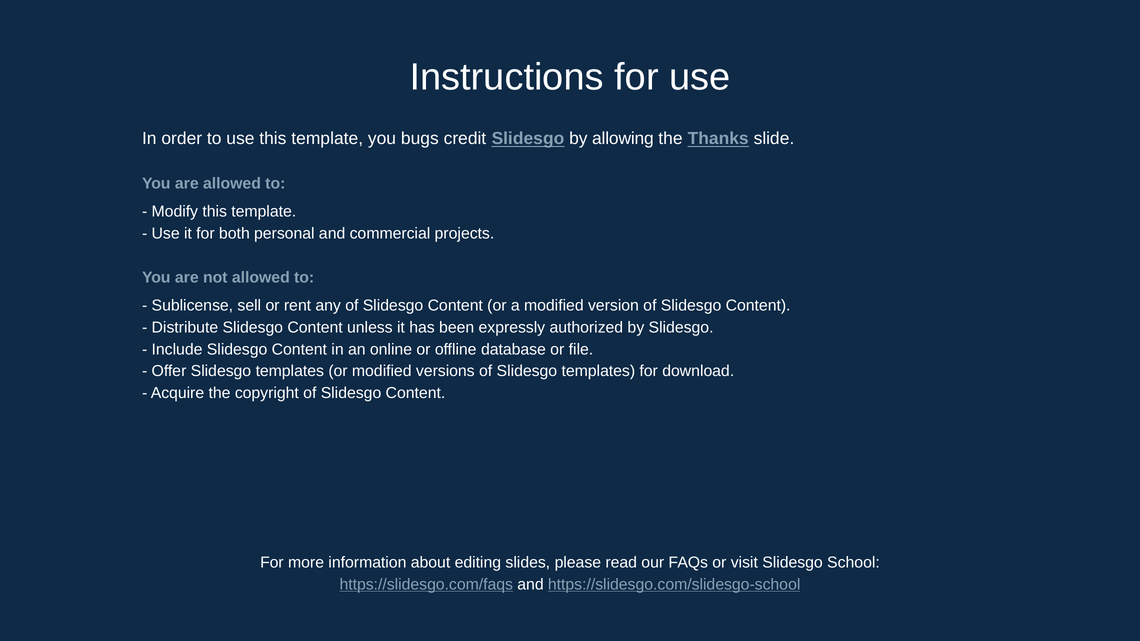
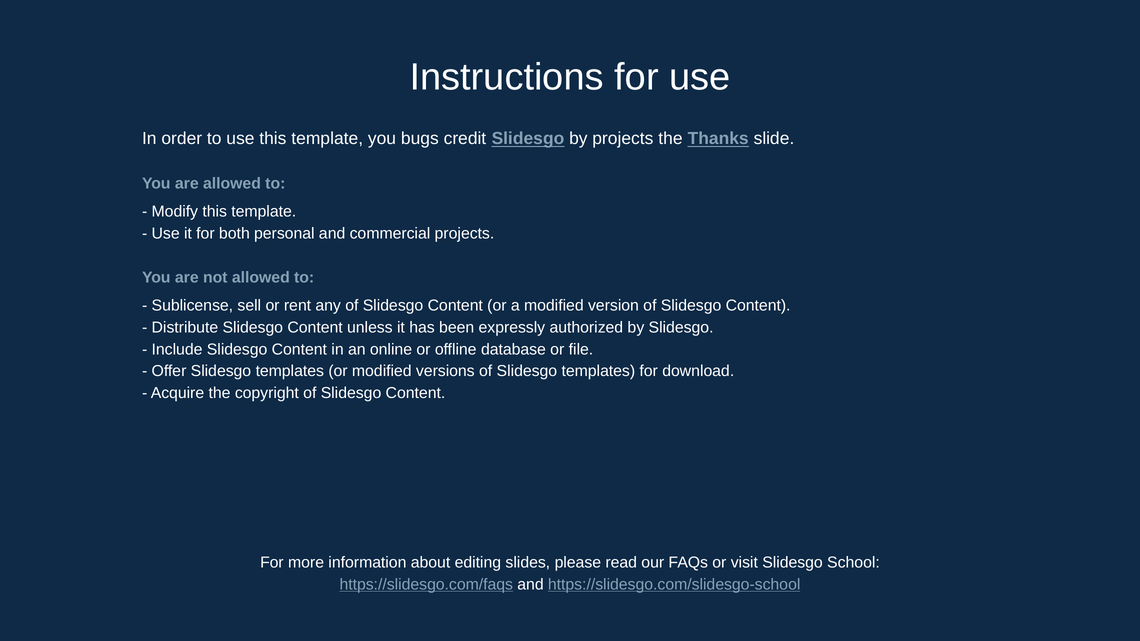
by allowing: allowing -> projects (623, 139)
